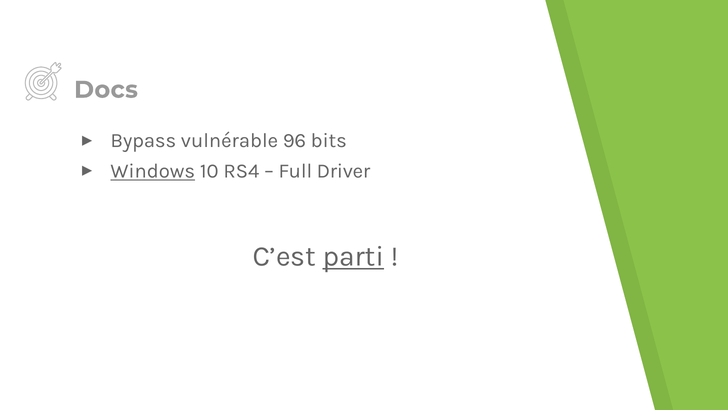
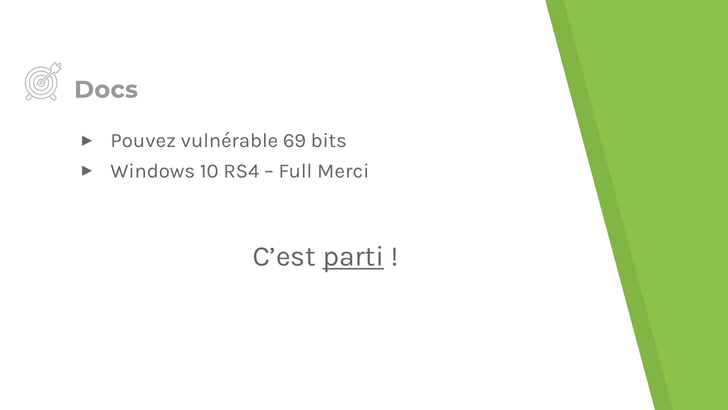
Bypass: Bypass -> Pouvez (143, 141)
96: 96 -> 69 (294, 141)
Windows underline: present -> none (153, 171)
Driver: Driver -> Merci (343, 171)
